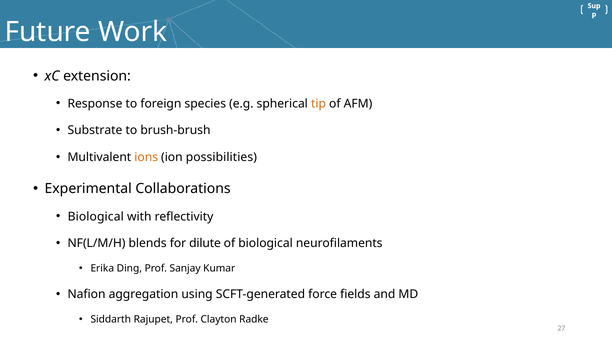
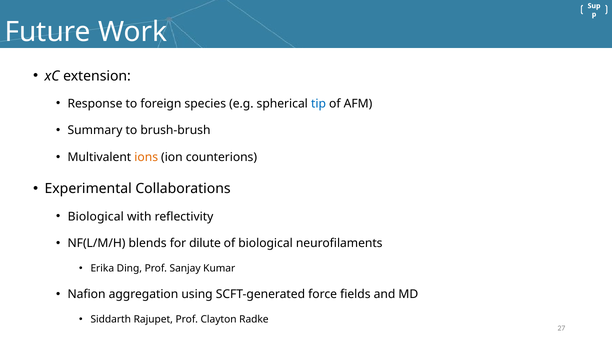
tip colour: orange -> blue (318, 104)
Substrate: Substrate -> Summary (95, 131)
possibilities: possibilities -> counterions (221, 157)
